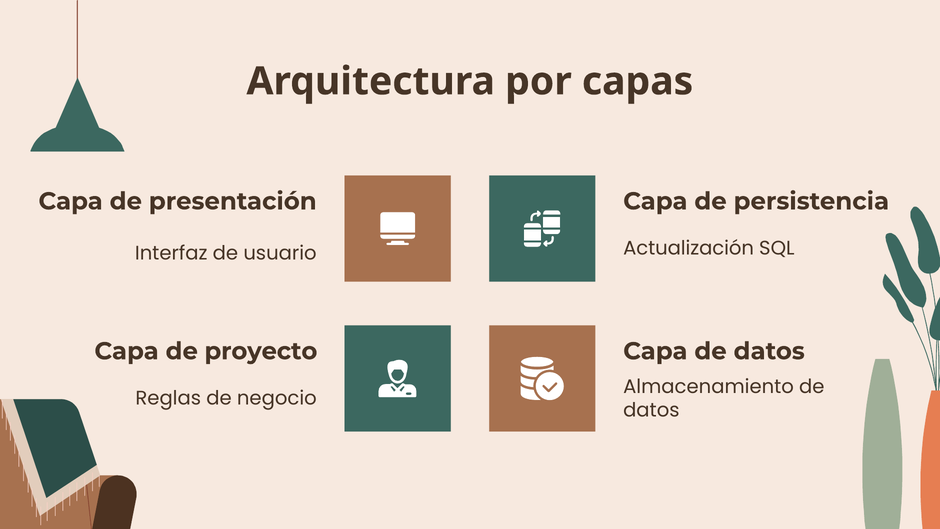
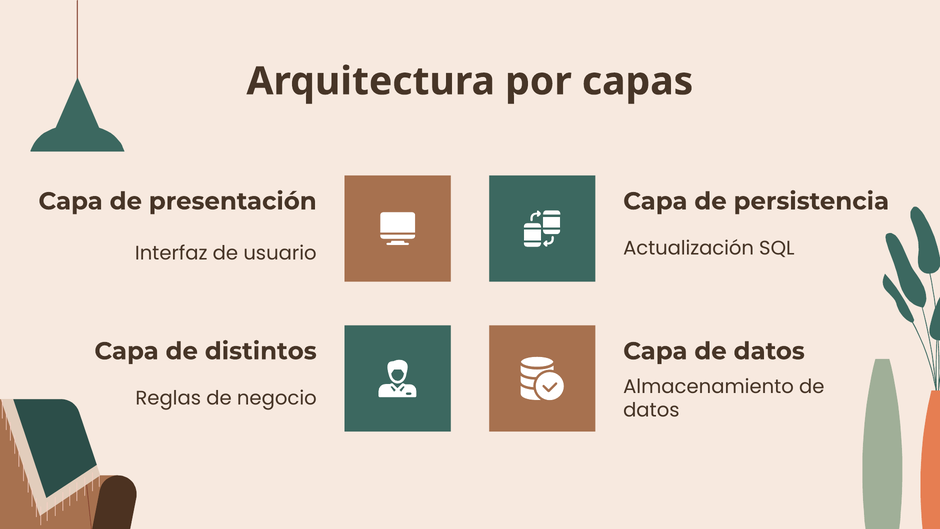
proyecto: proyecto -> distintos (261, 351)
